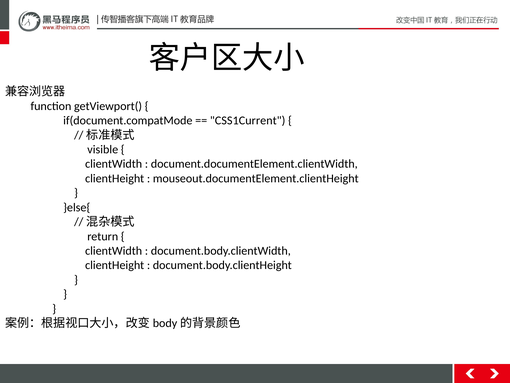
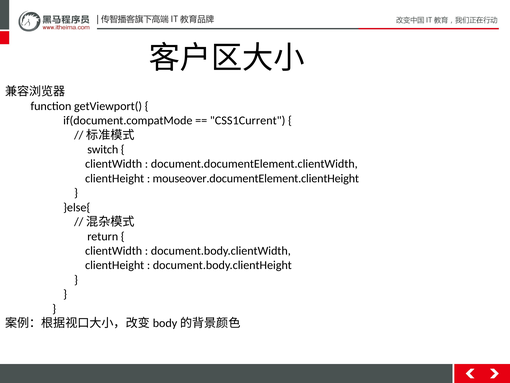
visible: visible -> switch (103, 149)
mouseout.documentElement.clientHeight: mouseout.documentElement.clientHeight -> mouseover.documentElement.clientHeight (256, 178)
